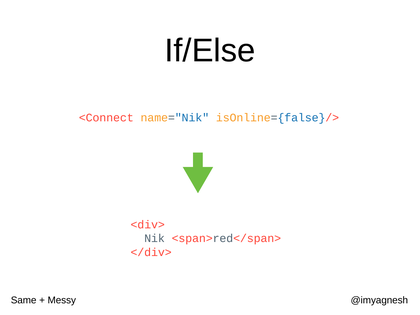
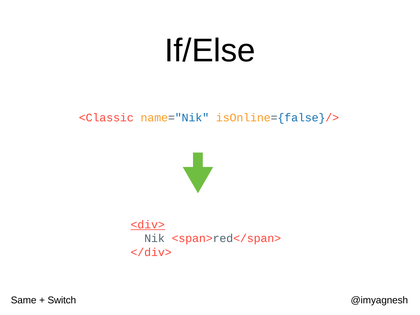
<Connect: <Connect -> <Classic (106, 118)
<div> underline: none -> present (148, 225)
Messy: Messy -> Switch (62, 300)
